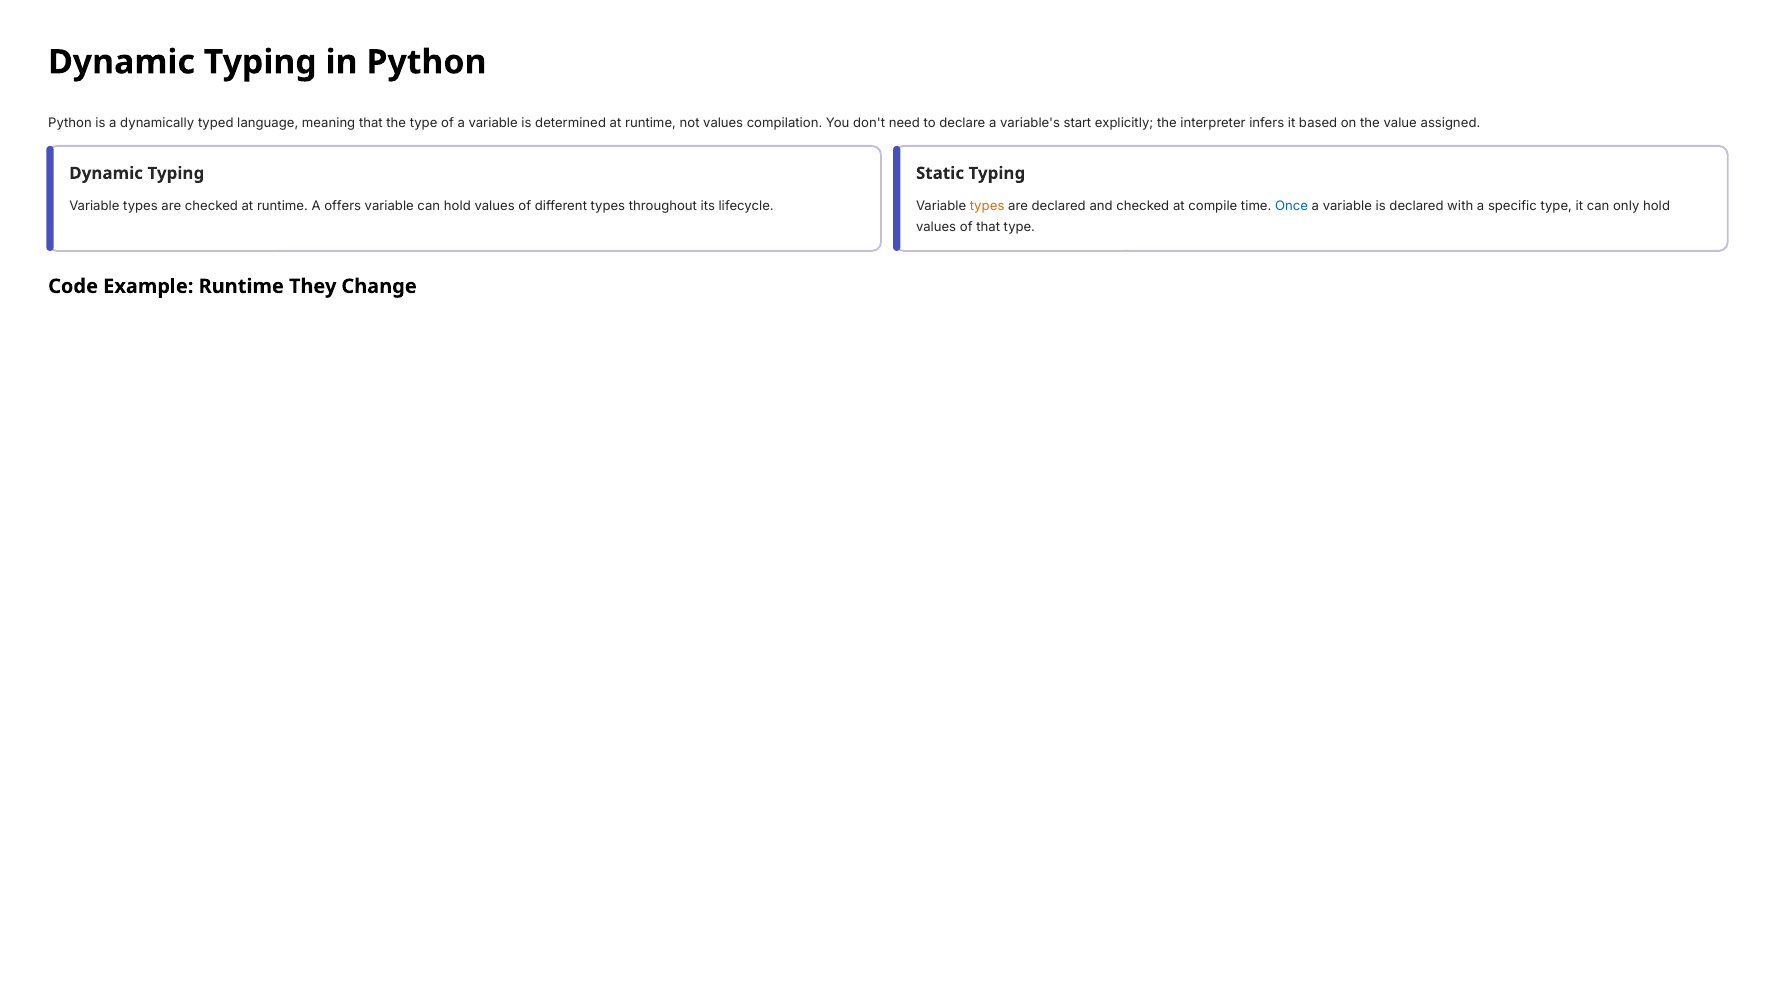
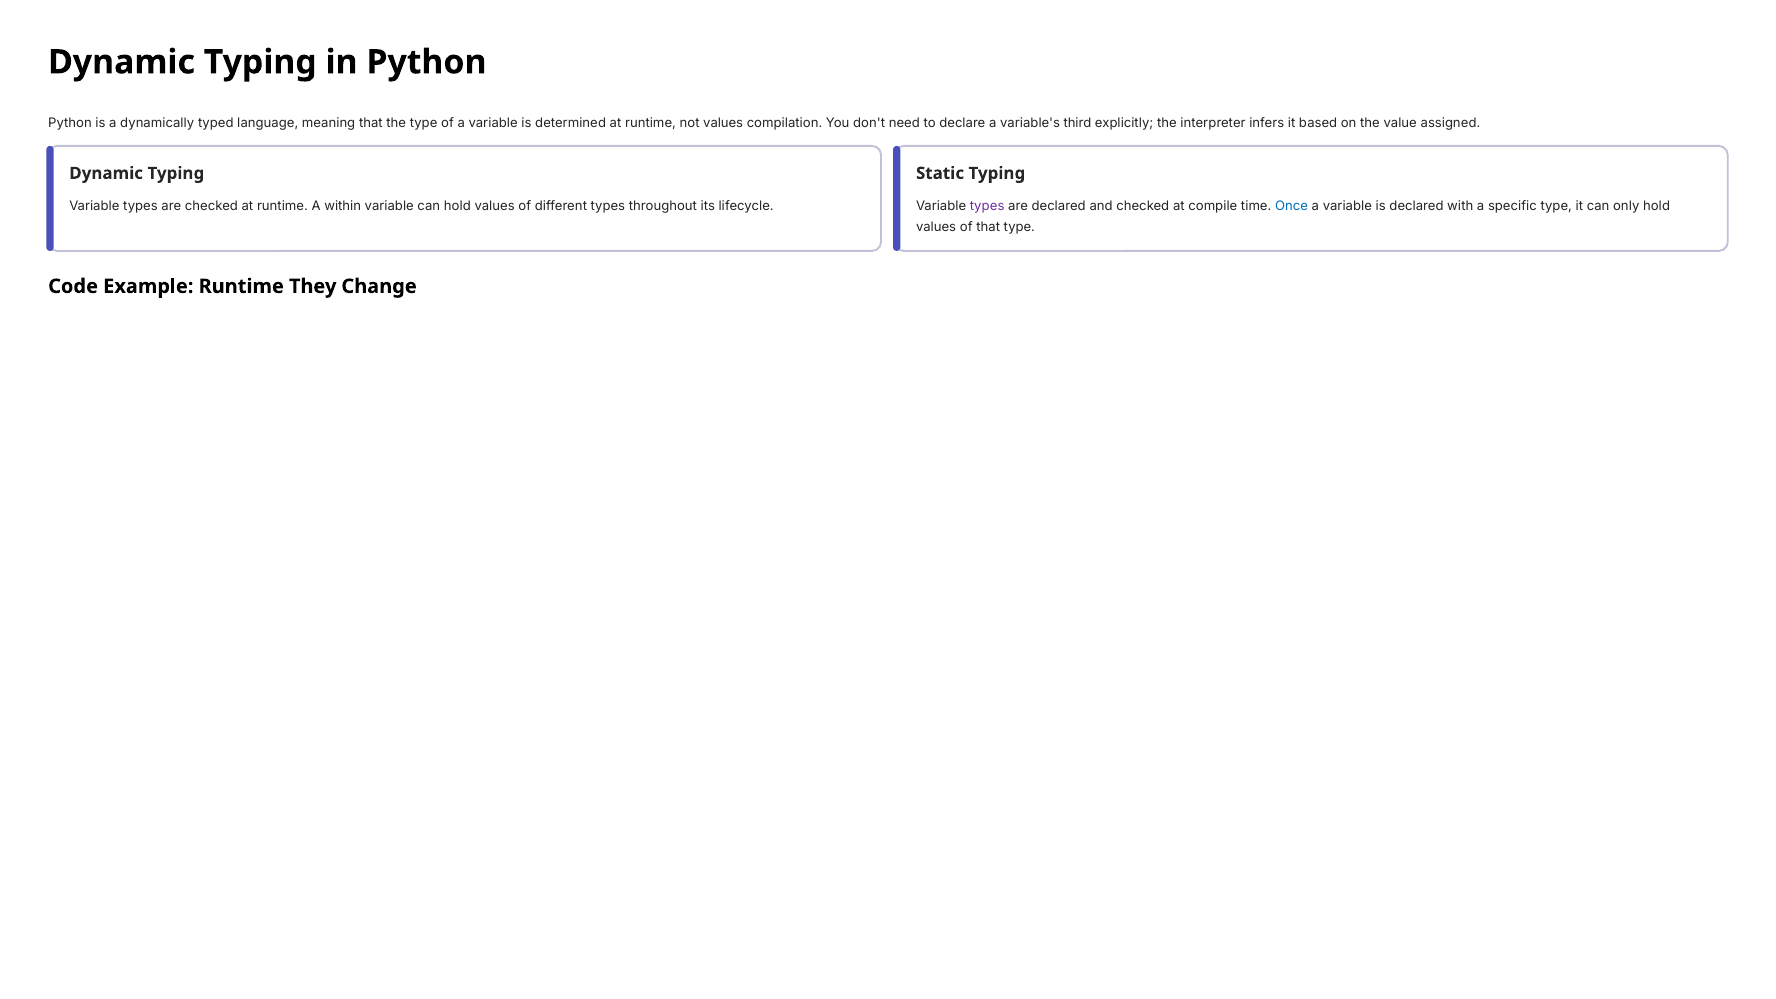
start: start -> third (1078, 123)
offers: offers -> within (343, 206)
types colour: orange -> purple (987, 206)
